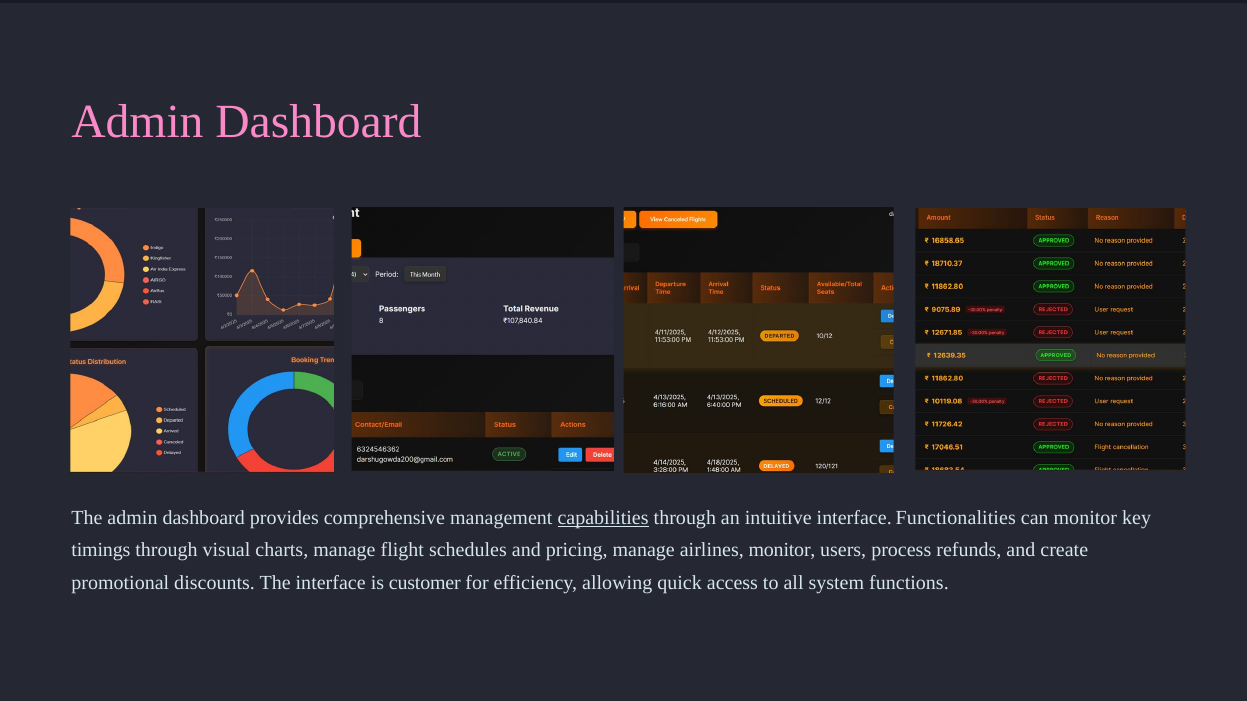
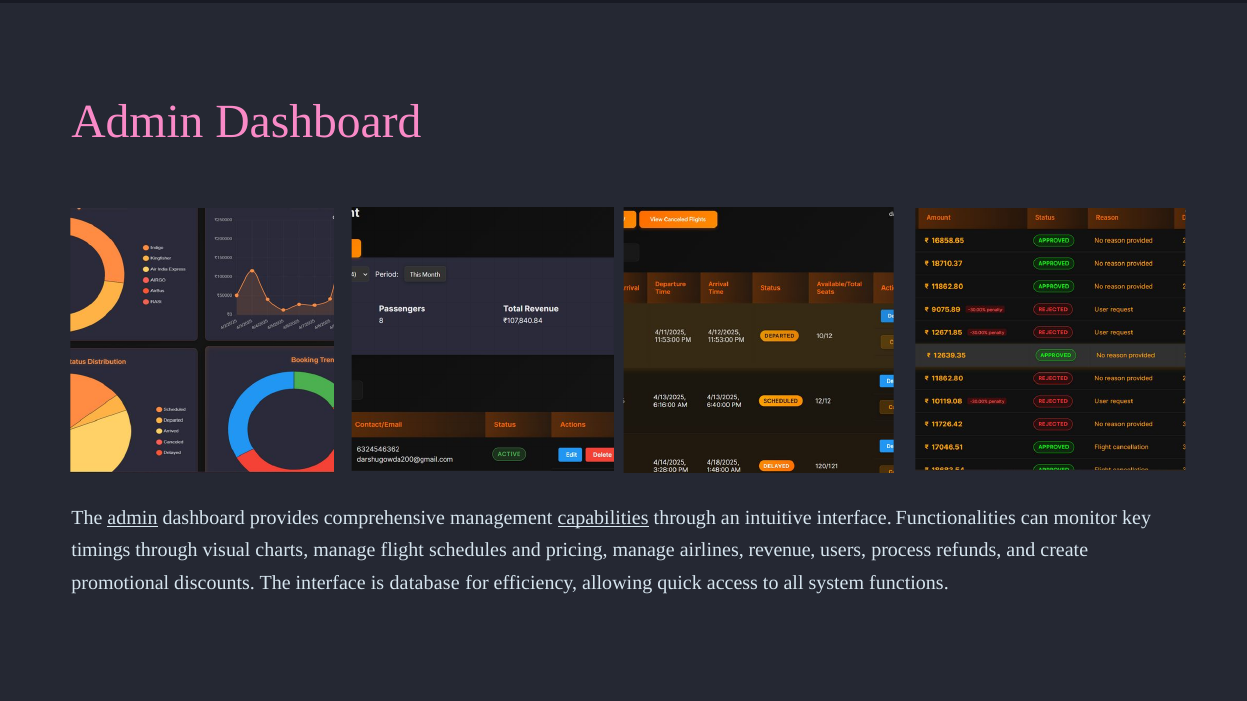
admin underline: none -> present (133, 518)
airlines monitor: monitor -> revenue (782, 551)
customer: customer -> database (425, 583)
